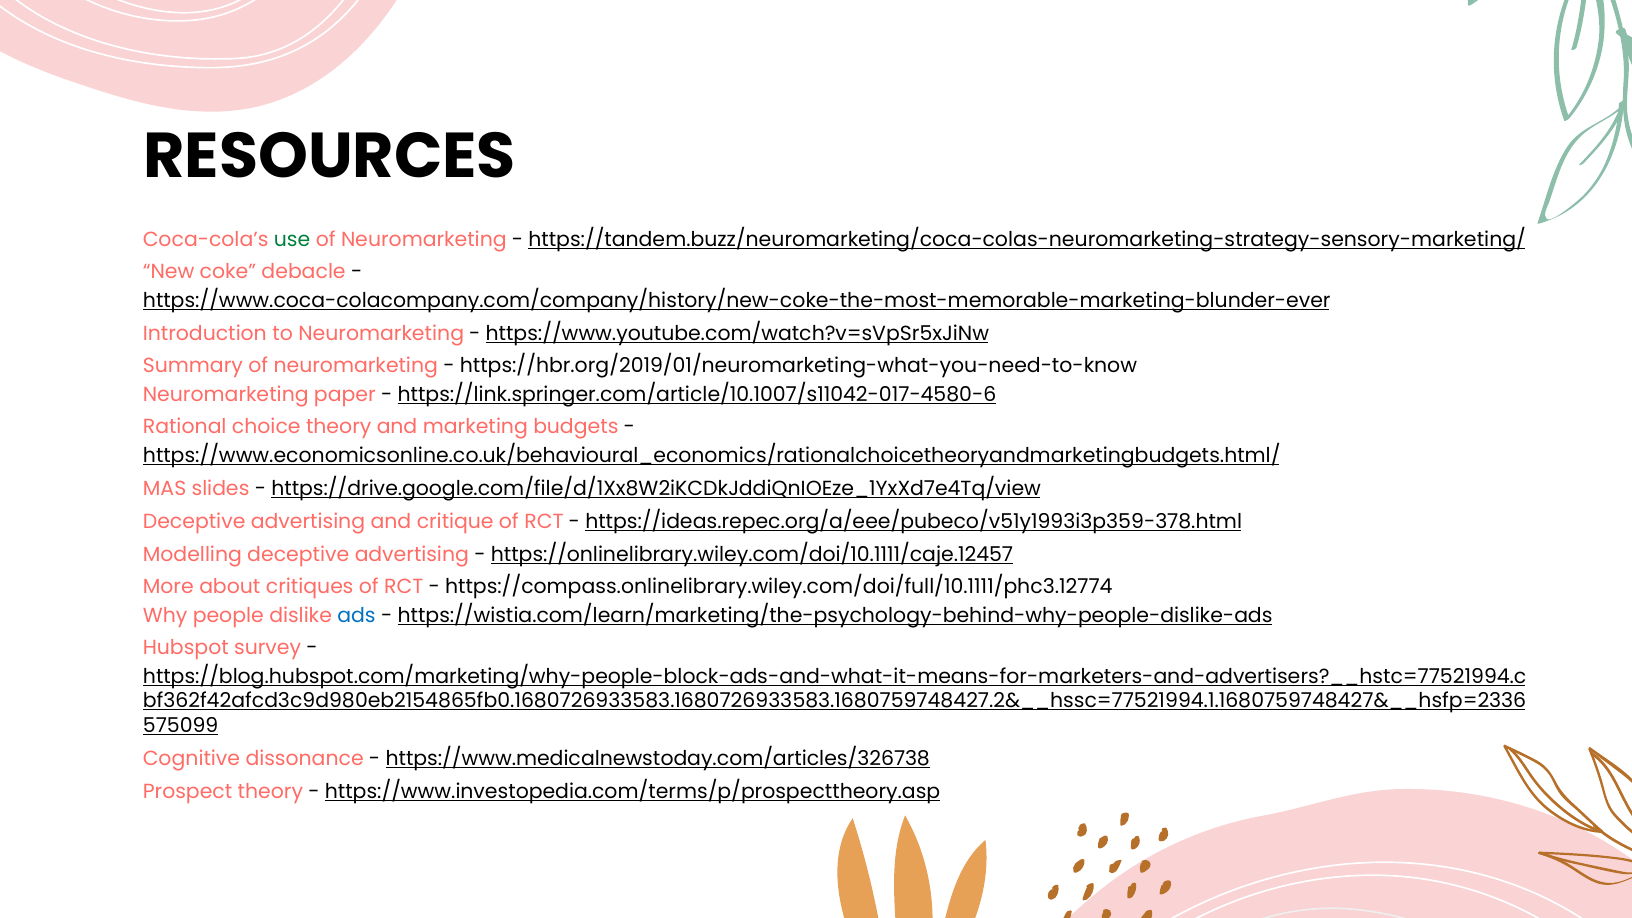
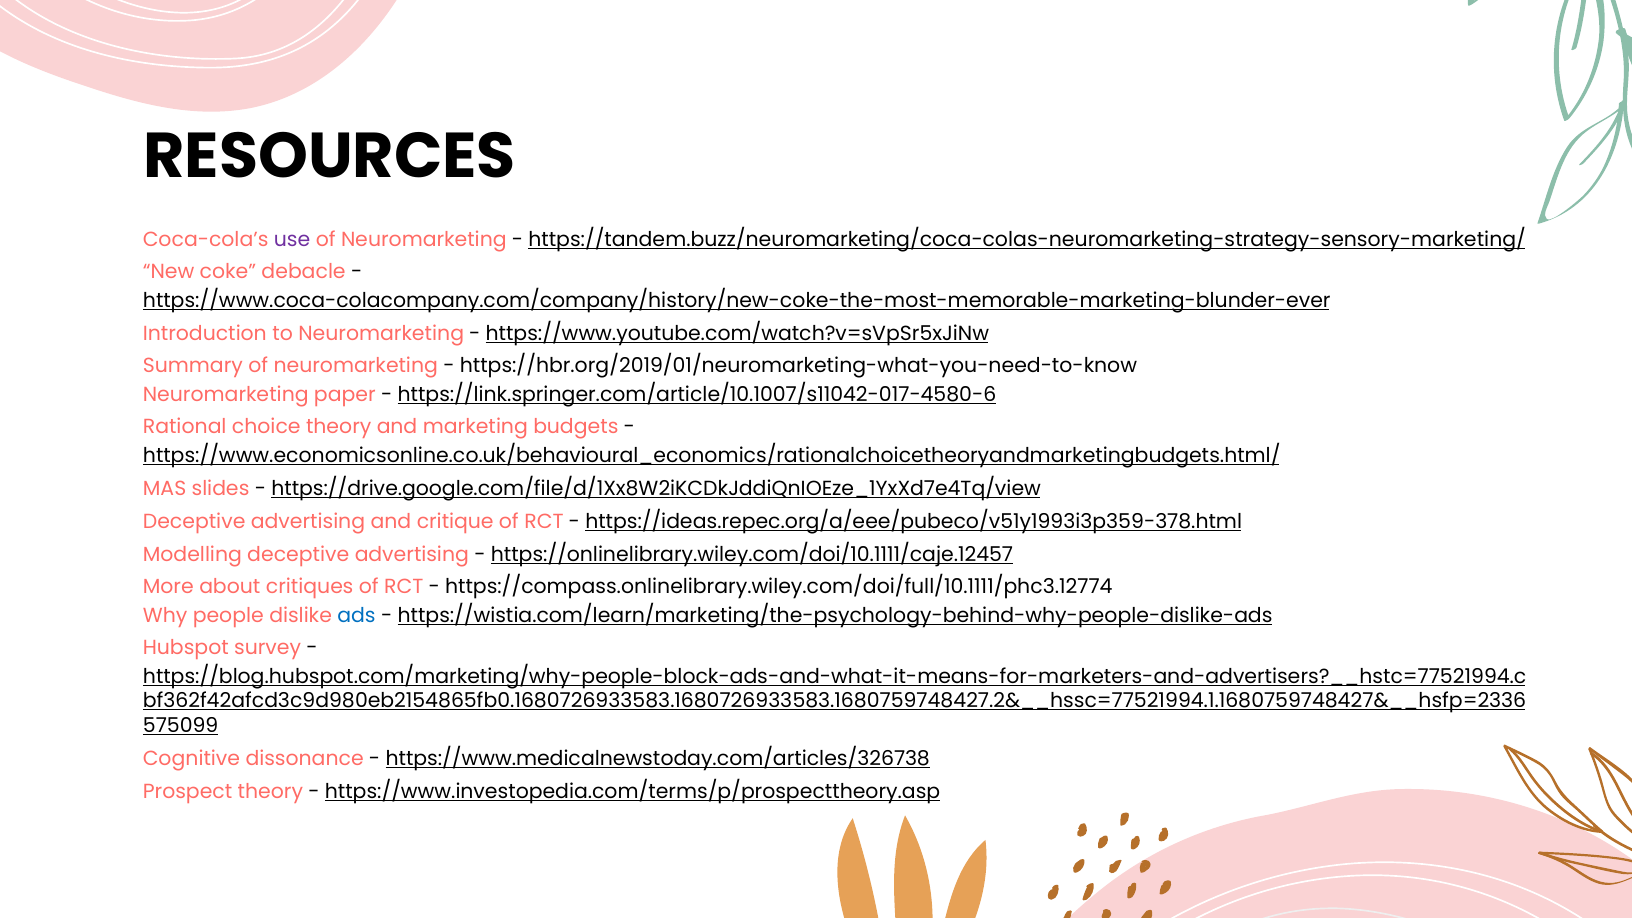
use colour: green -> purple (292, 240)
